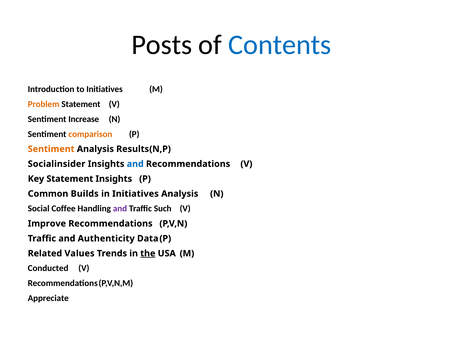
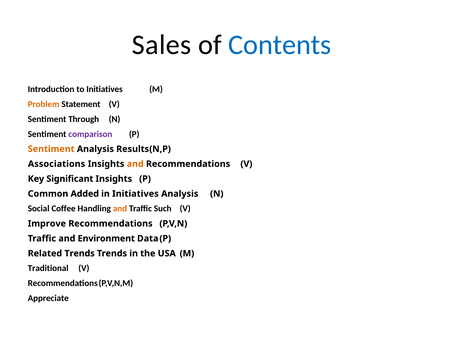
Posts: Posts -> Sales (162, 45)
Increase: Increase -> Through (84, 119)
comparison colour: orange -> purple (90, 134)
Socialinsider: Socialinsider -> Associations (57, 164)
and colour: blue -> orange (135, 164)
Key Statement: Statement -> Significant (70, 179)
Builds: Builds -> Added (85, 194)
and colour: purple -> orange (120, 209)
Authenticity: Authenticity -> Environment (106, 239)
Related Values: Values -> Trends (80, 254)
the underline: present -> none (148, 254)
Conducted: Conducted -> Traditional (48, 269)
